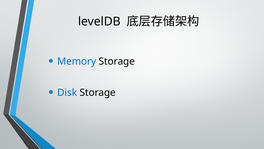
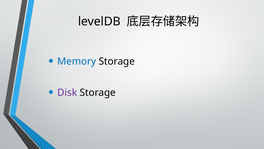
Disk colour: blue -> purple (67, 92)
